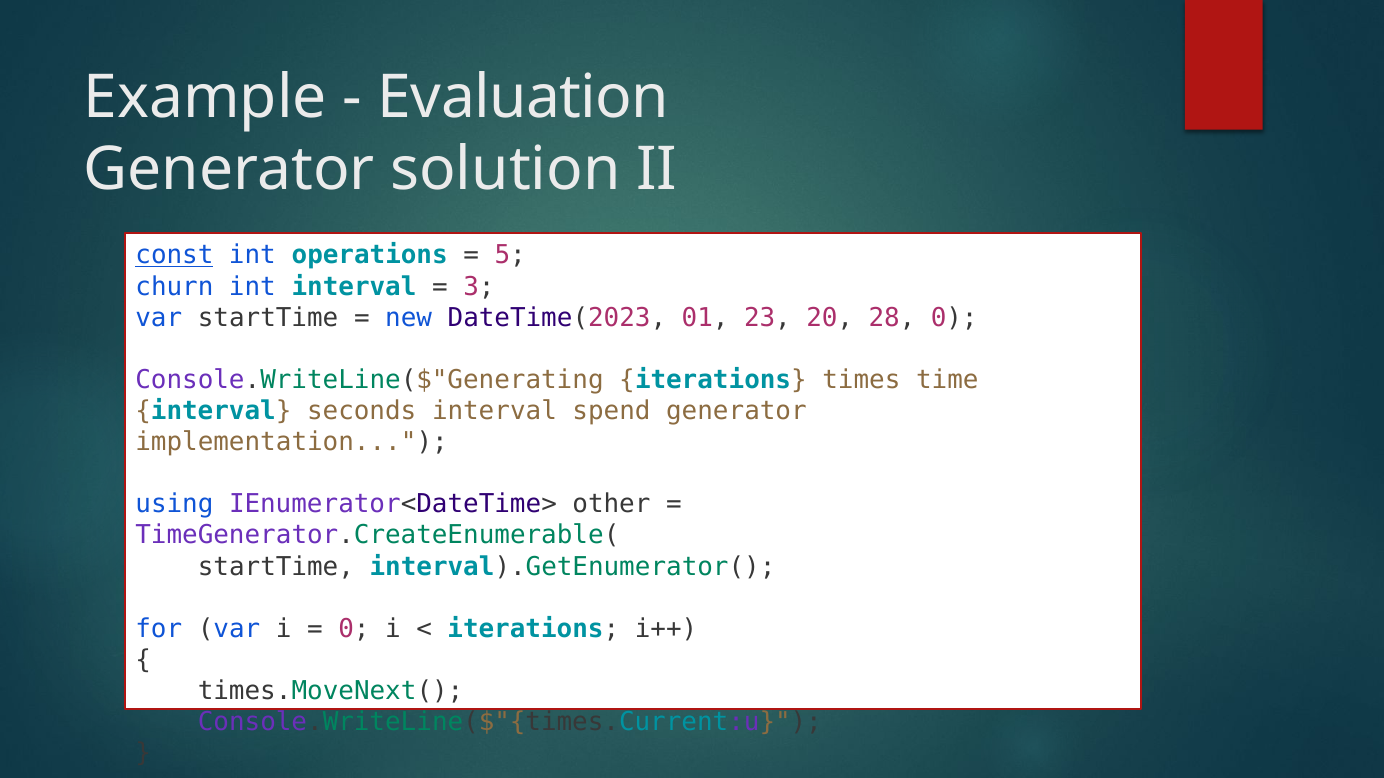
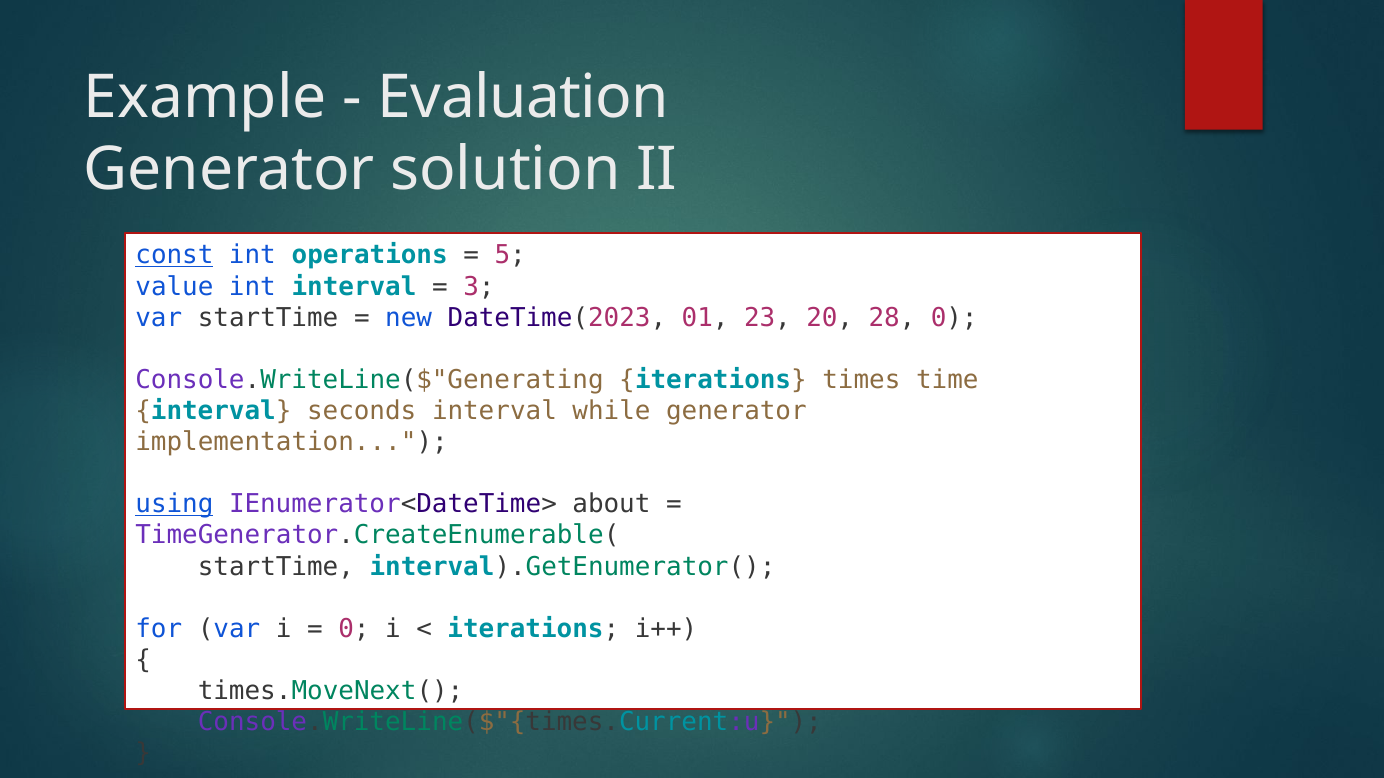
churn: churn -> value (174, 287)
spend: spend -> while (612, 411)
using underline: none -> present (174, 505)
other: other -> about (611, 505)
